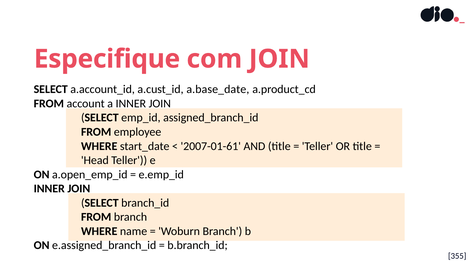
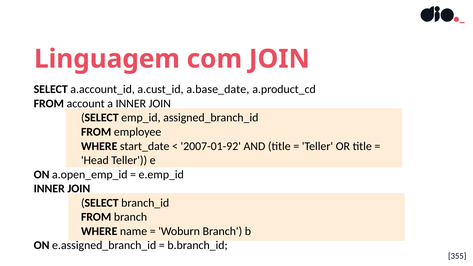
Especifique: Especifique -> Linguagem (107, 59)
2007-01-61: 2007-01-61 -> 2007-01-92 (211, 146)
